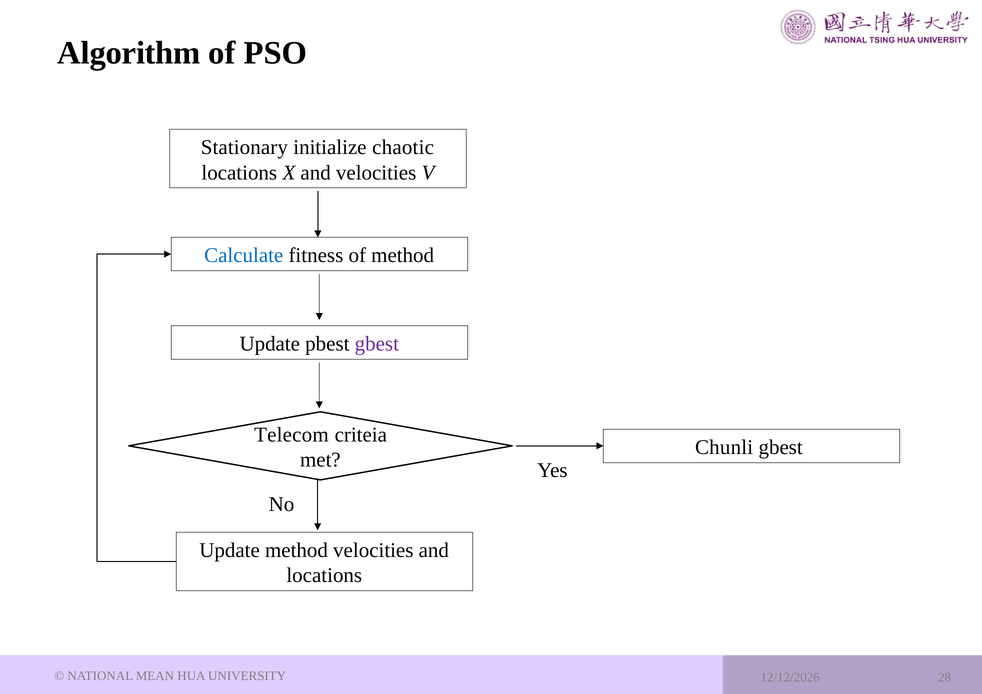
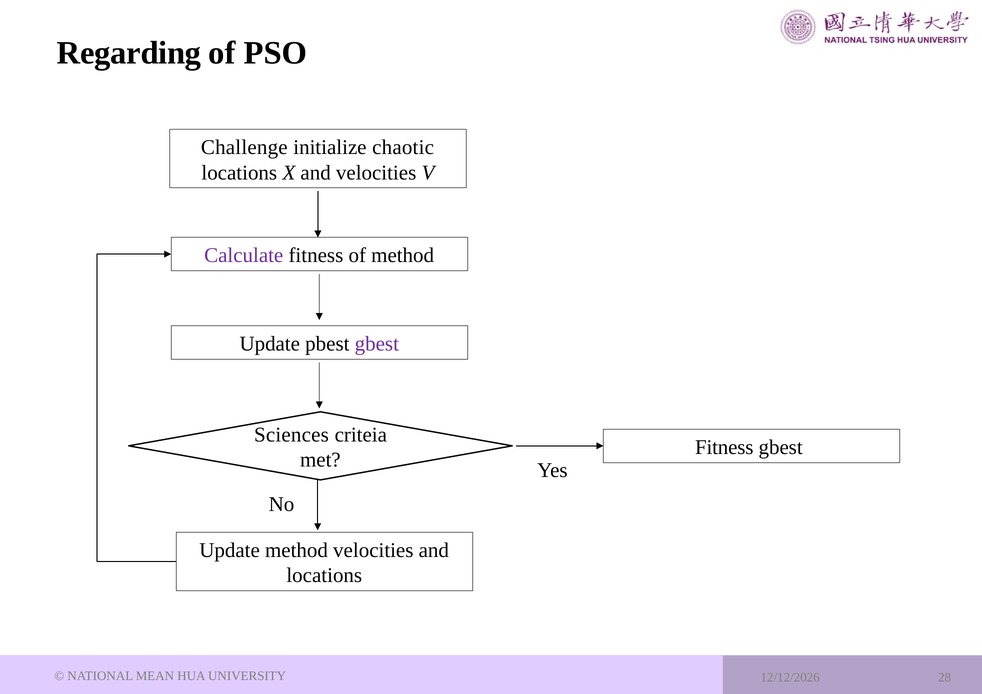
Algorithm: Algorithm -> Regarding (129, 53)
Stationary: Stationary -> Challenge (244, 147)
Calculate colour: blue -> purple (244, 256)
Telecom: Telecom -> Sciences (291, 435)
Chunli: Chunli -> Fitness (724, 448)
